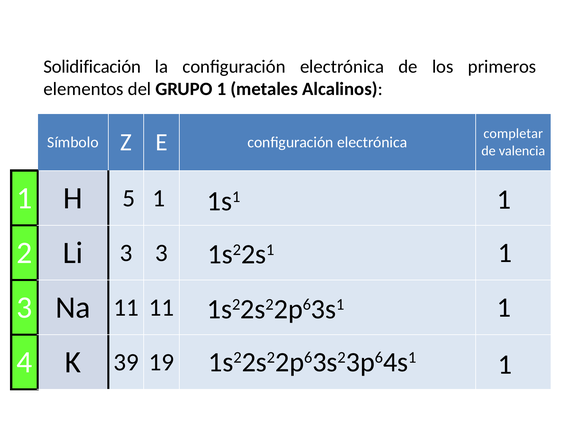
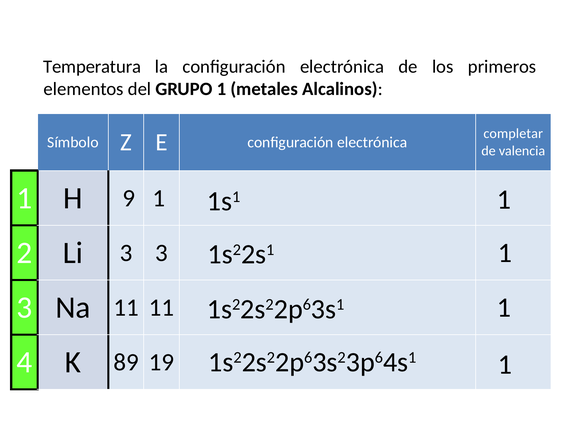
Solidificación: Solidificación -> Temperatura (92, 67)
5: 5 -> 9 (129, 198)
39: 39 -> 89 (126, 363)
